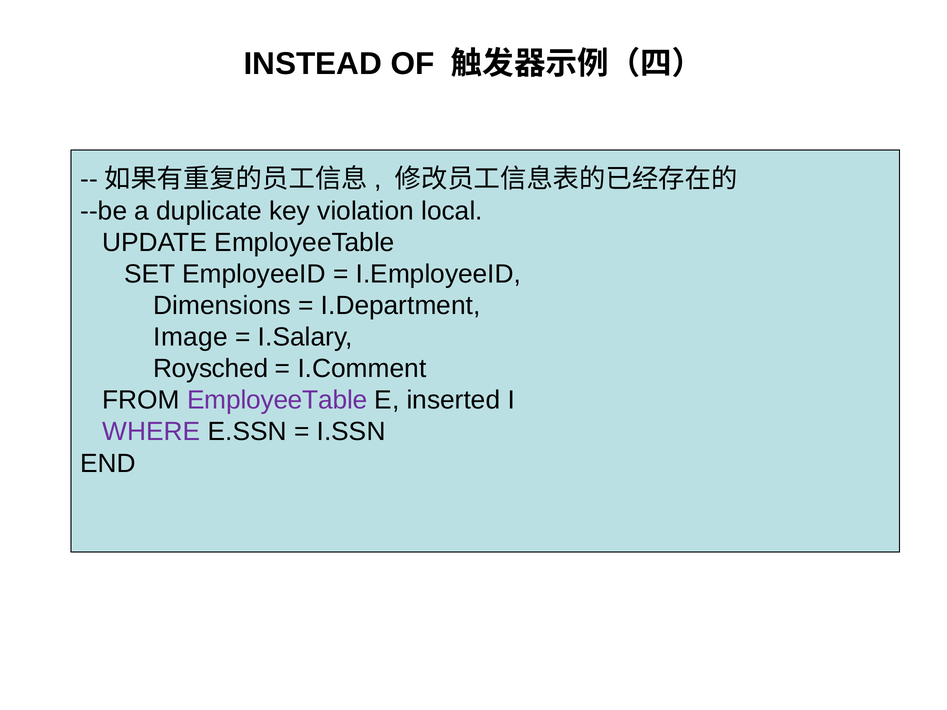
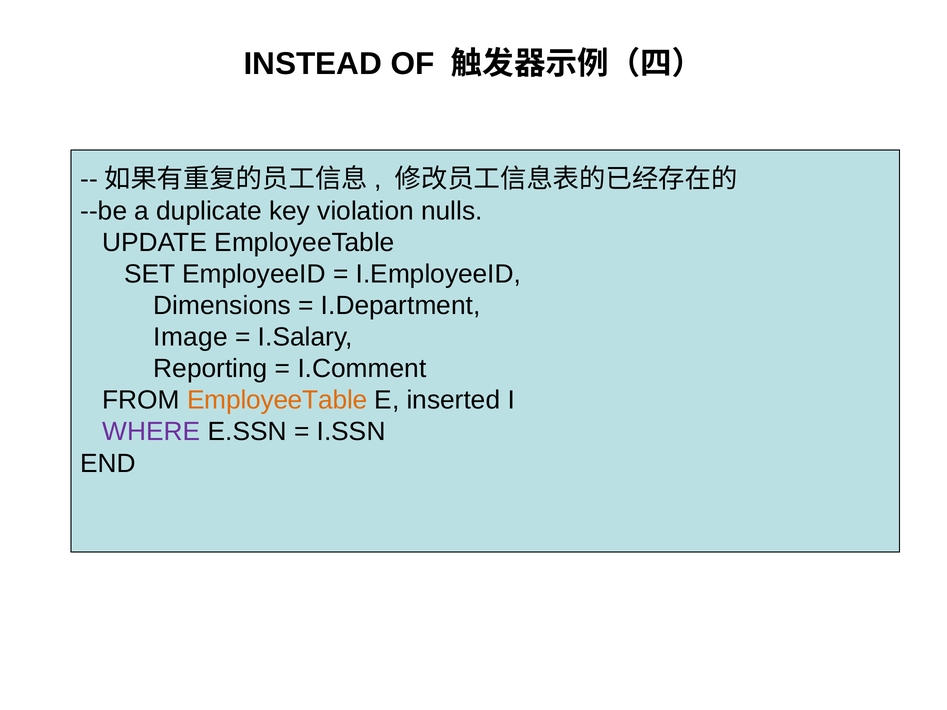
local: local -> nulls (452, 211)
Roysched: Roysched -> Reporting (210, 369)
EmployeeTable colour: purple -> orange (277, 400)
